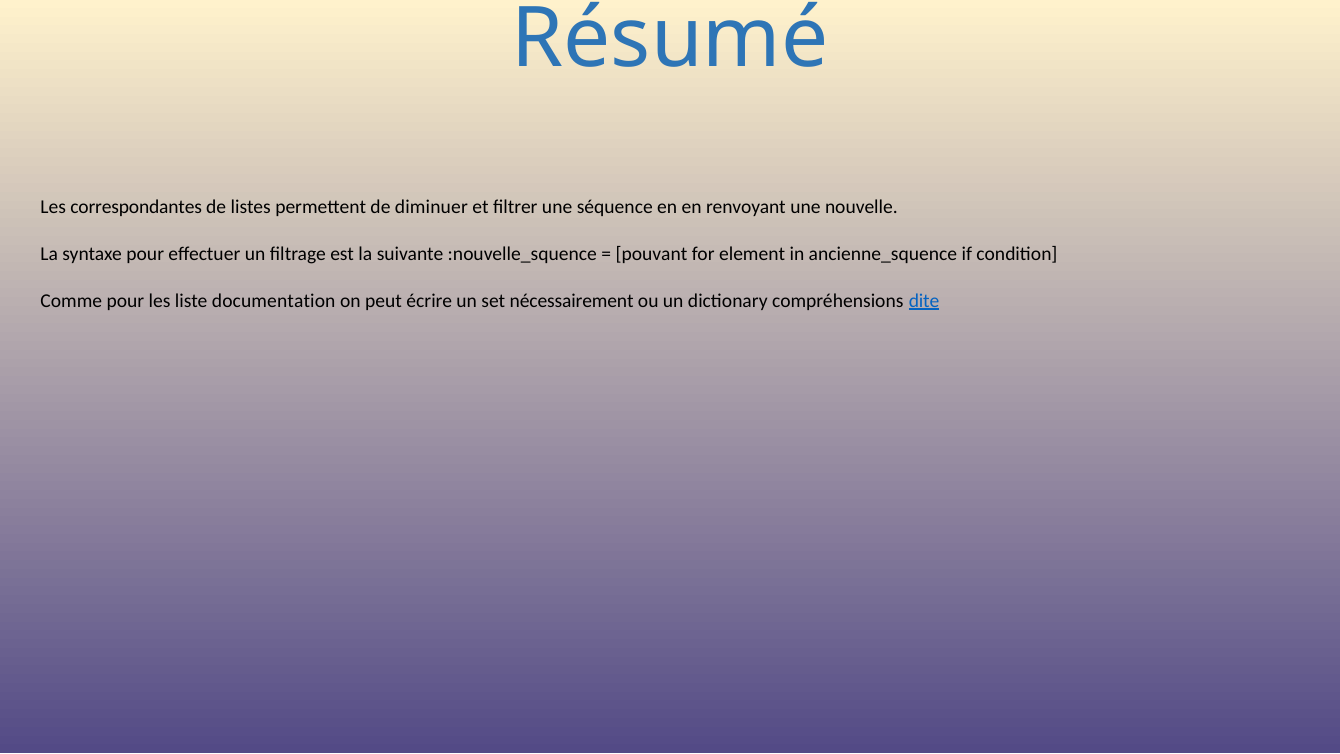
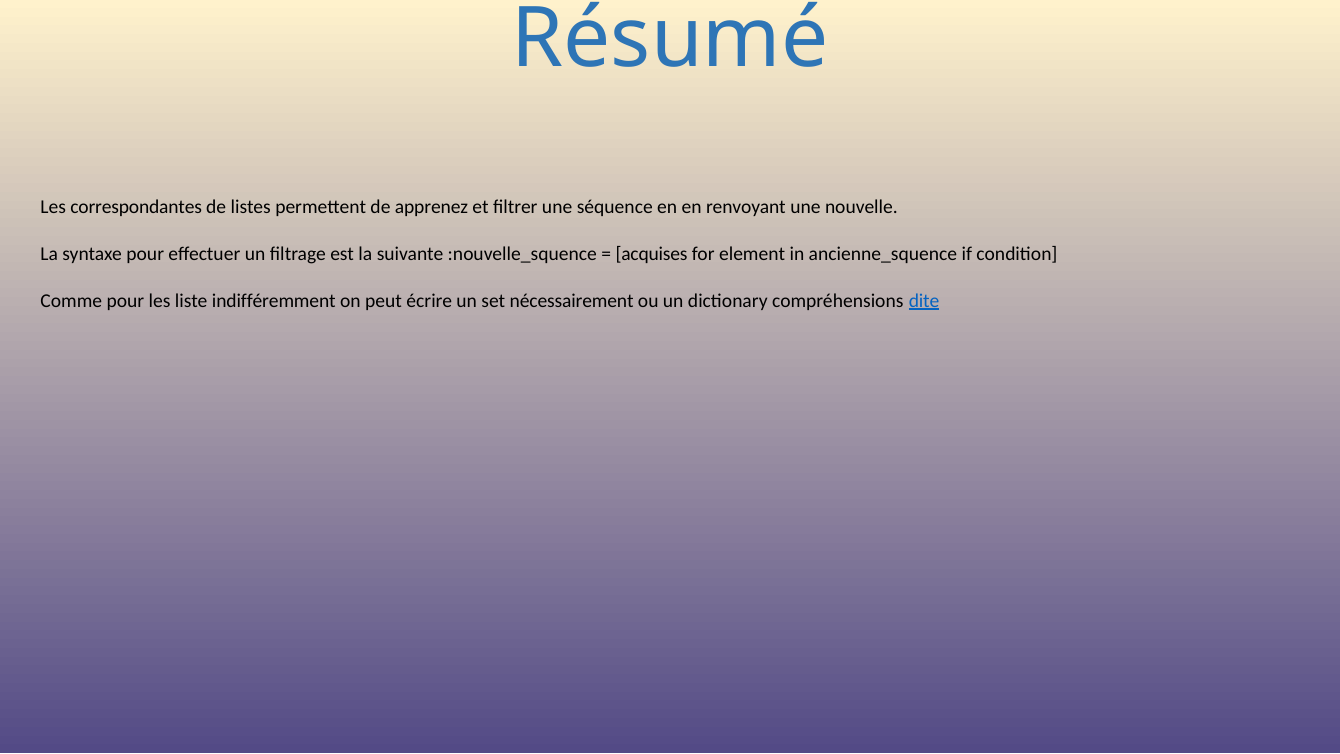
diminuer: diminuer -> apprenez (431, 207)
pouvant: pouvant -> acquises (652, 254)
documentation: documentation -> indifféremment (274, 301)
